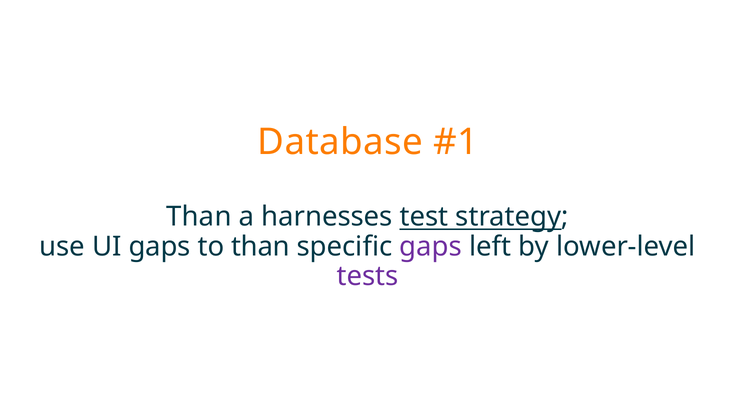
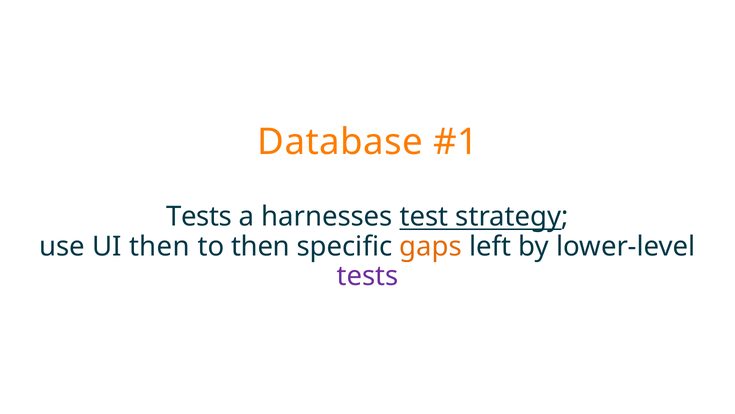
Than: Than -> Tests (199, 216)
UI gaps: gaps -> then (159, 246)
to than: than -> then (261, 246)
gaps colour: purple -> orange (431, 246)
